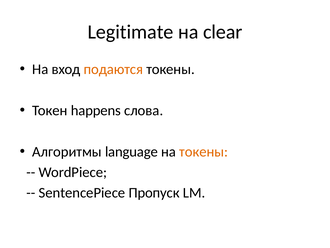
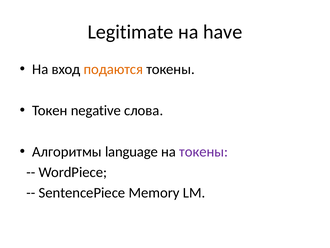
clear: clear -> have (223, 32)
happens: happens -> negative (96, 110)
токены colour: orange -> purple (204, 151)
Пропуск: Пропуск -> Memory (154, 192)
